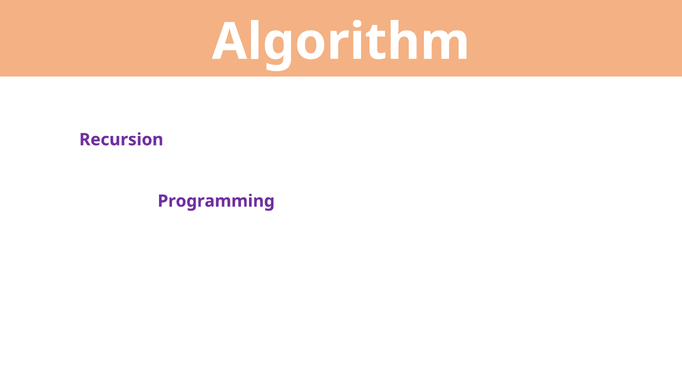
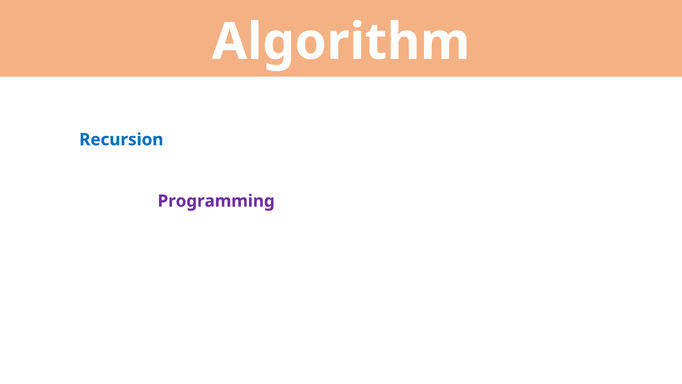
Recursion colour: purple -> blue (121, 140)
